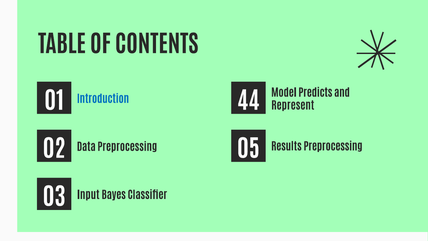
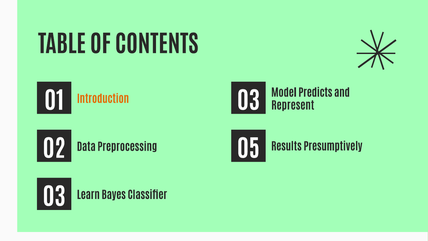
01 44: 44 -> 03 (248, 102)
Introduction colour: blue -> orange (103, 99)
Results Preprocessing: Preprocessing -> Presumptively (333, 147)
Input: Input -> Learn (88, 195)
